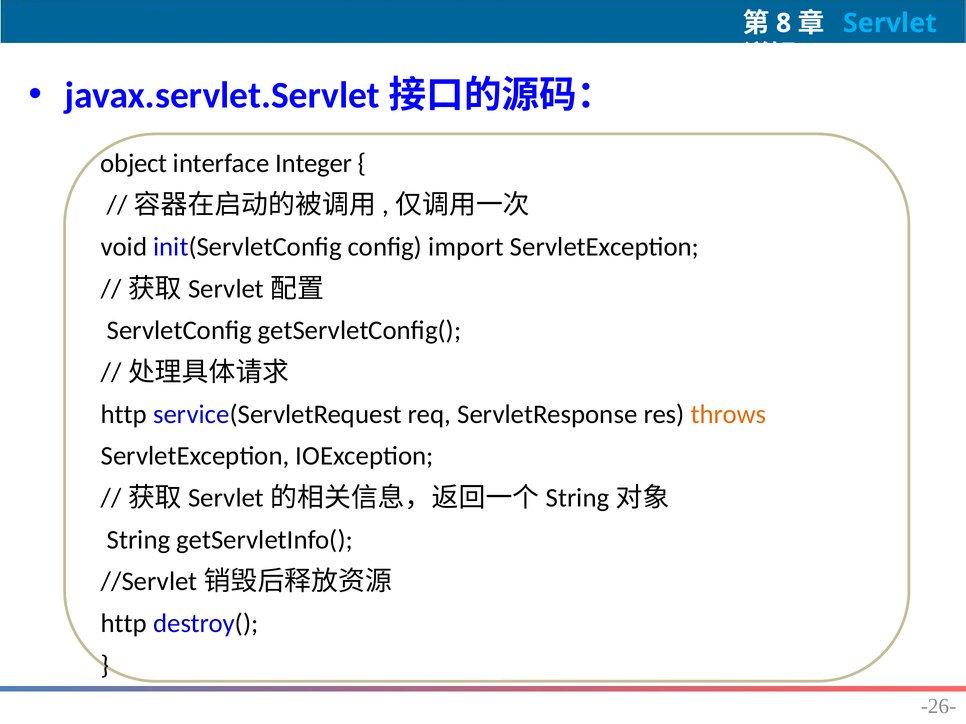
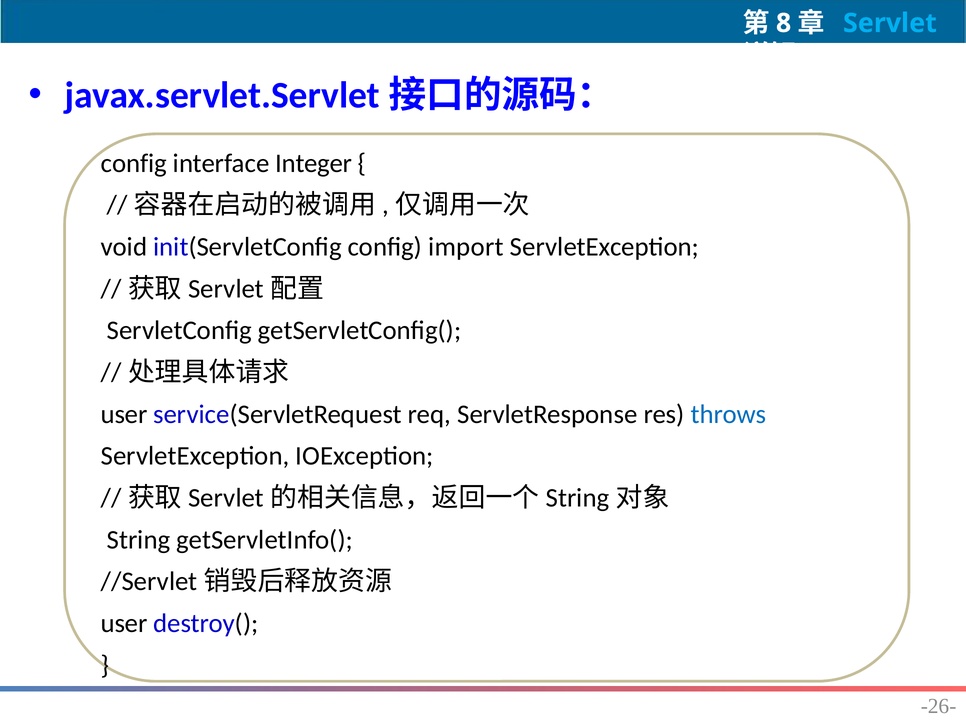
object: object -> config (134, 163)
http: http -> user (124, 415)
throws colour: orange -> blue (729, 415)
http: http -> user (124, 624)
